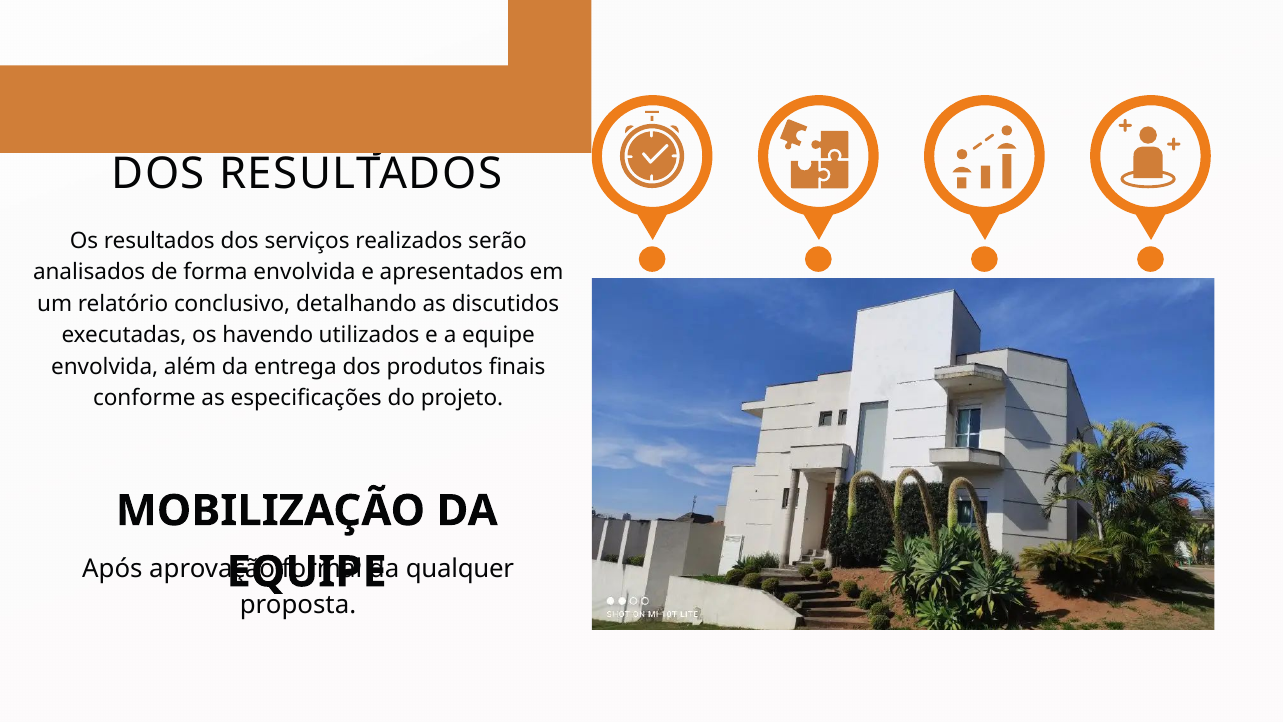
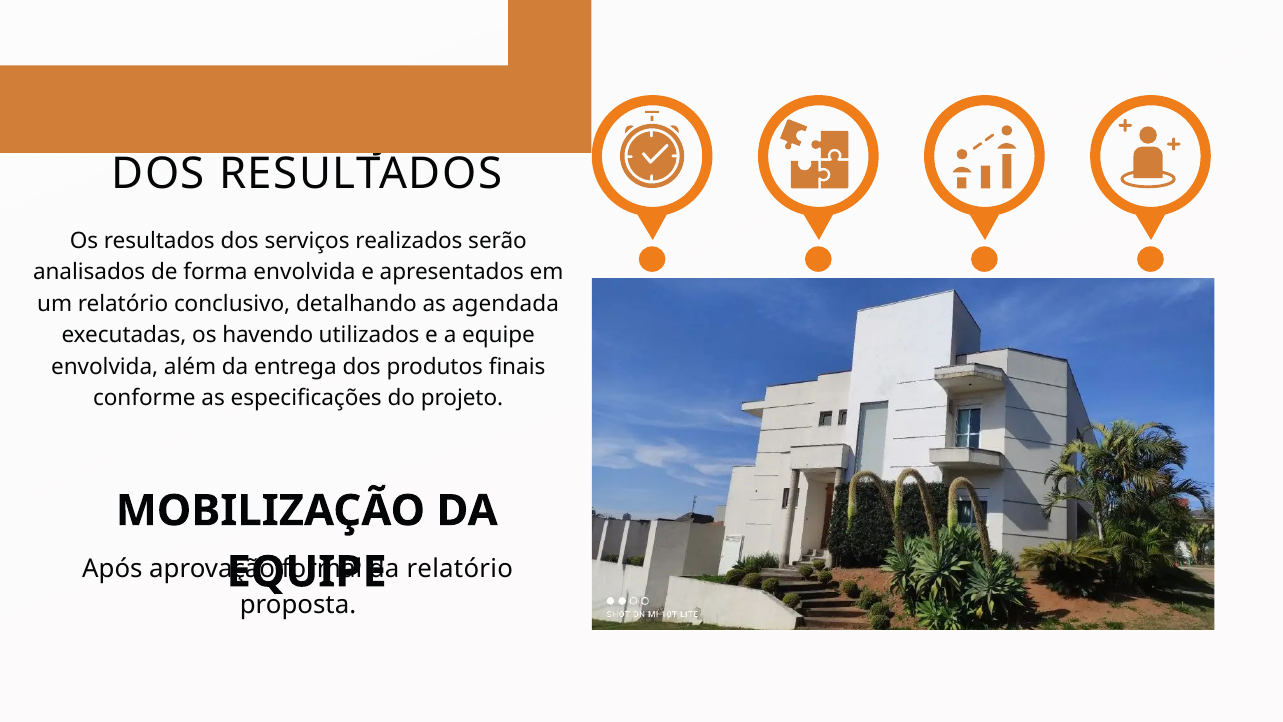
discutidos: discutidos -> agendada (505, 304)
qualquer: qualquer -> relatório (460, 569)
